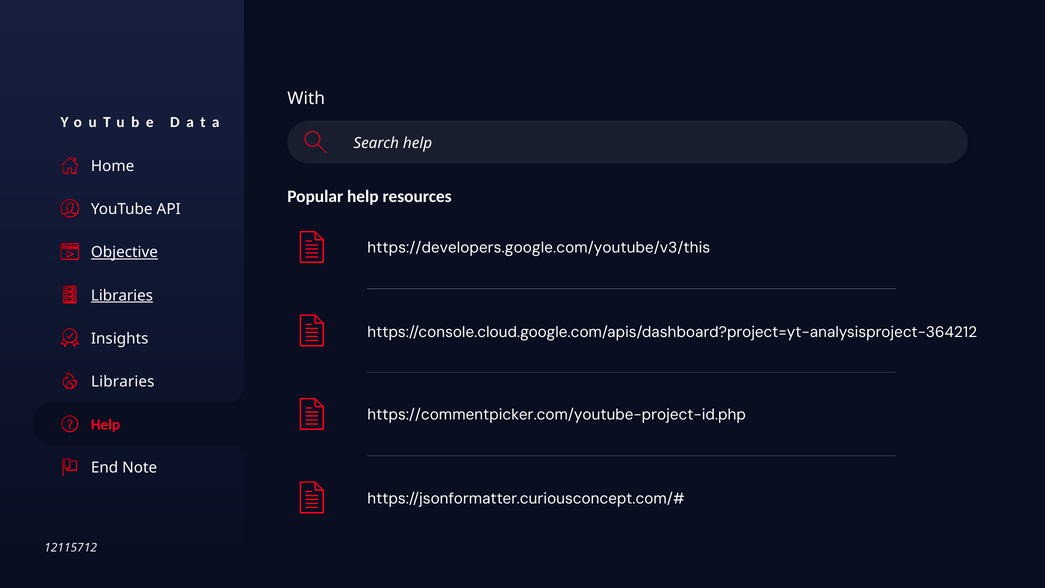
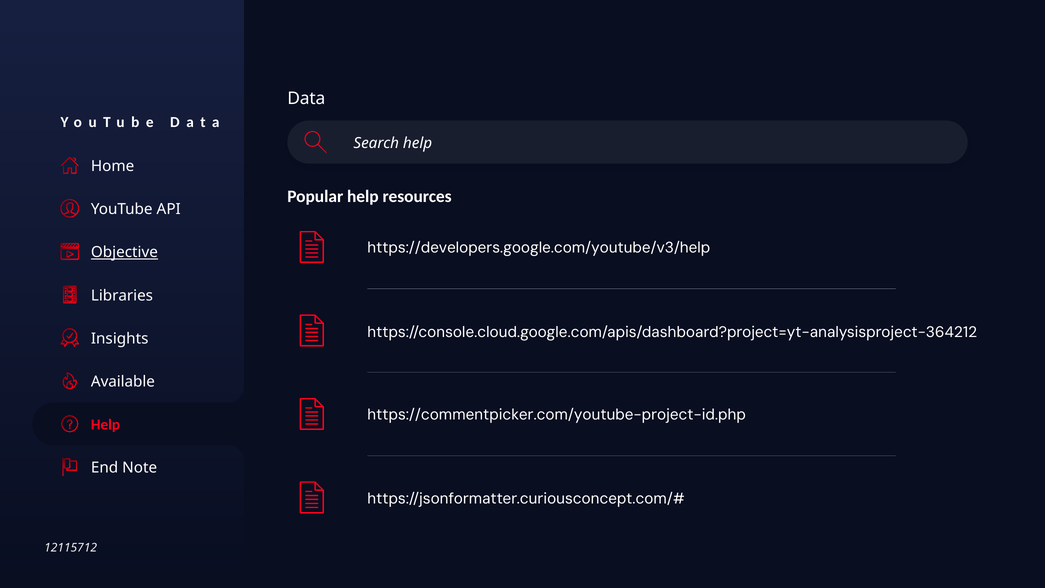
With: With -> Data (306, 98)
https://developers.google.com/youtube/v3/this: https://developers.google.com/youtube/v3/this -> https://developers.google.com/youtube/v3/help (539, 248)
Libraries underline: present -> none (122, 295)
Libraries: Libraries -> Available (123, 382)
